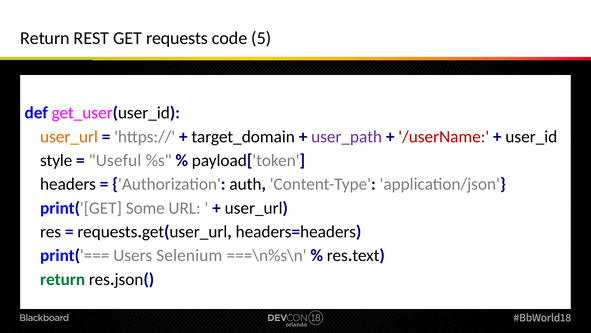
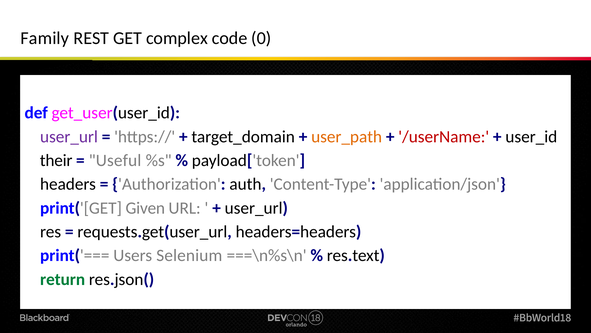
Return: Return -> Family (45, 38)
requests: requests -> complex (177, 38)
5: 5 -> 0 (261, 38)
user_url colour: orange -> purple (69, 136)
user_path colour: purple -> orange (347, 136)
style: style -> their (56, 160)
Some: Some -> Given (145, 208)
